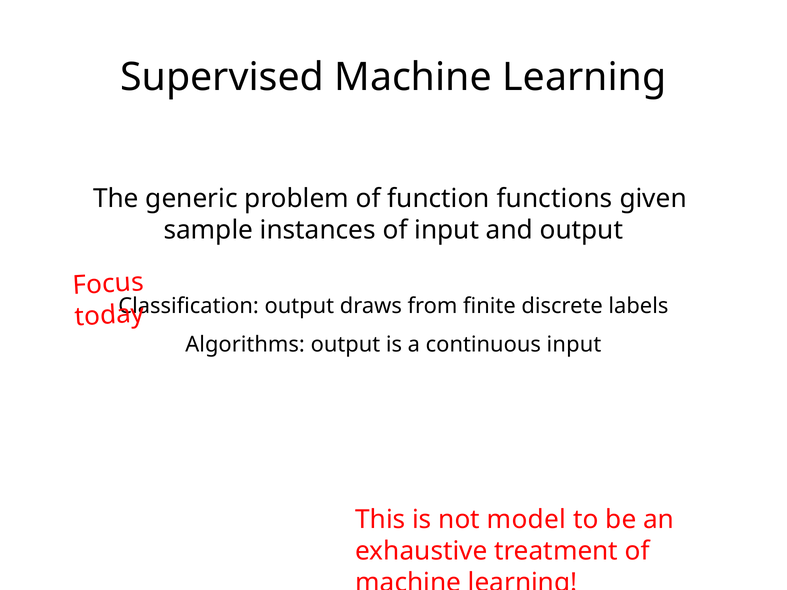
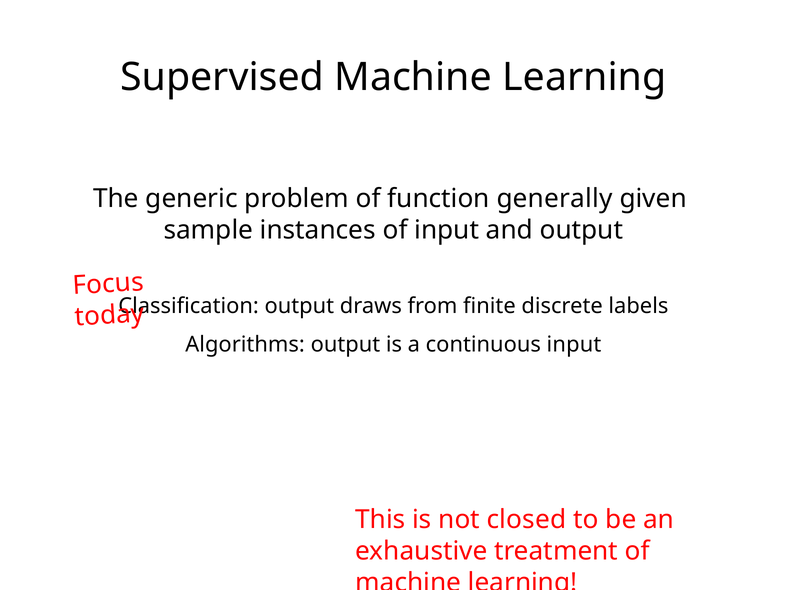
functions: functions -> generally (555, 199)
model: model -> closed (527, 520)
